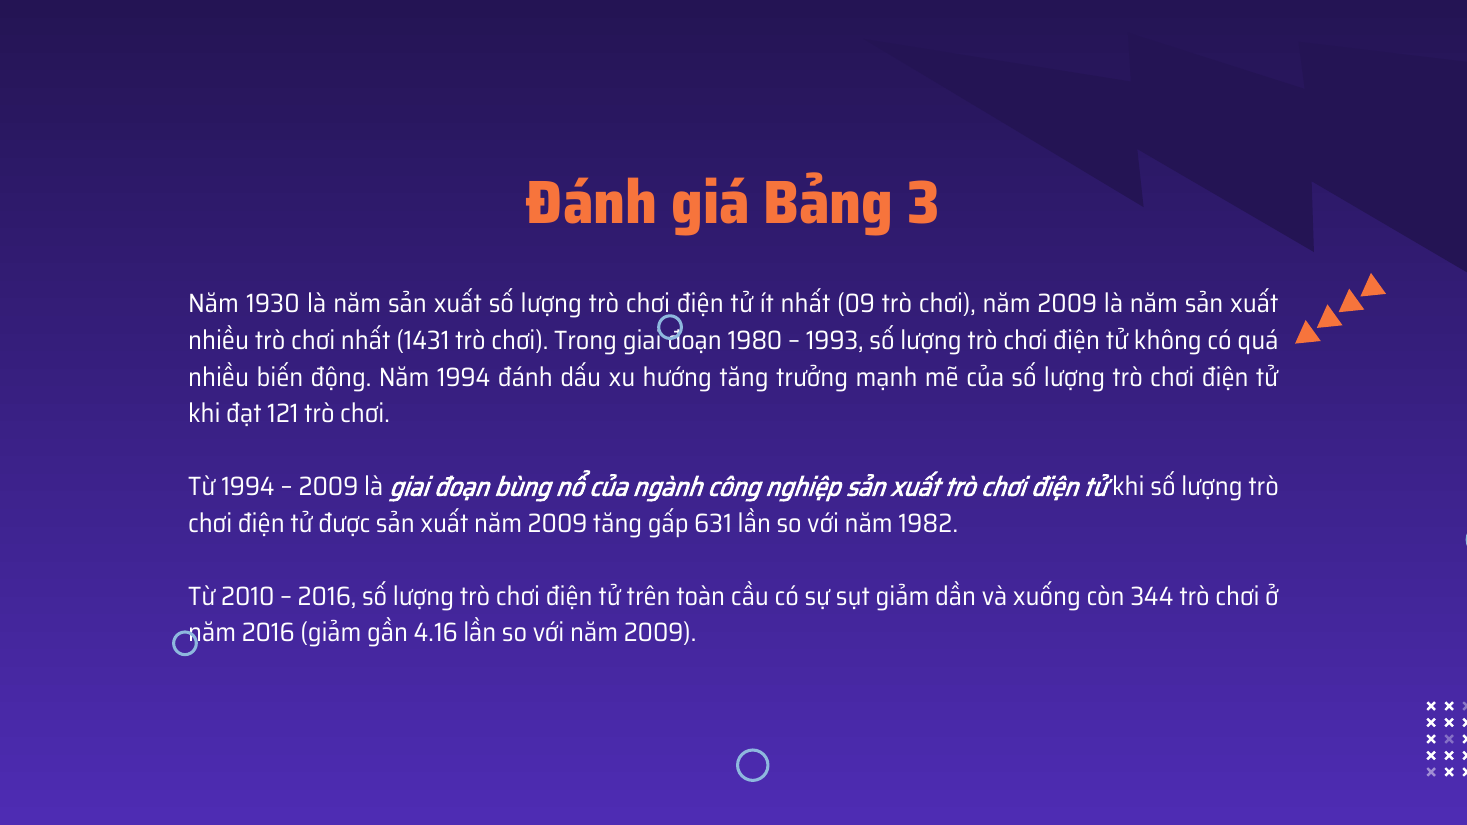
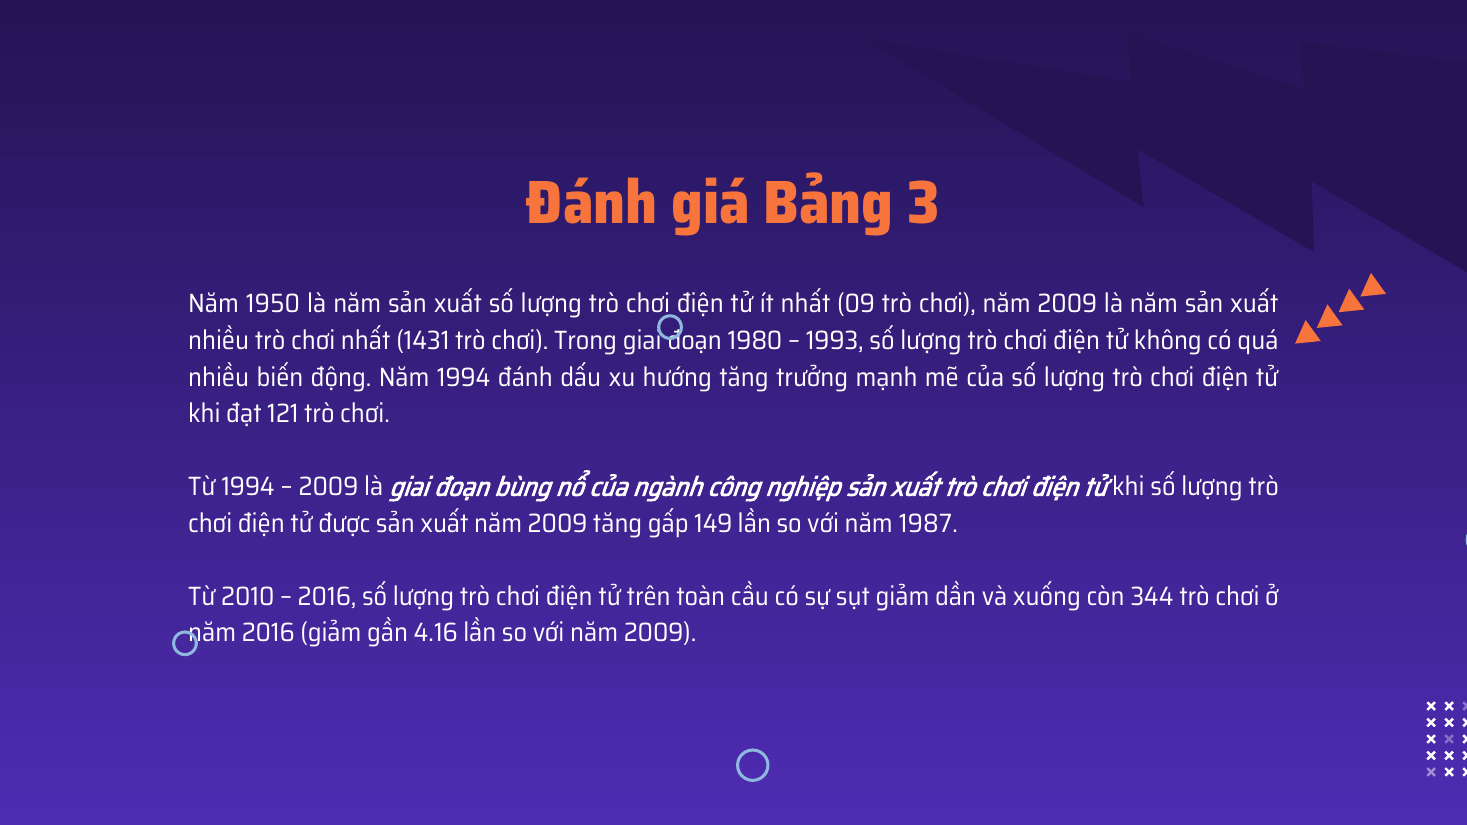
1930: 1930 -> 1950 (273, 304)
631: 631 -> 149 (713, 524)
1982: 1982 -> 1987 (928, 524)
